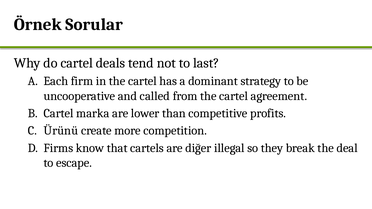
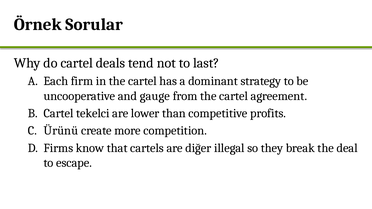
called: called -> gauge (155, 96)
marka: marka -> tekelci (93, 113)
